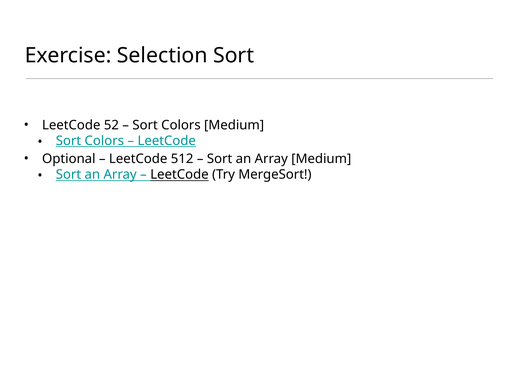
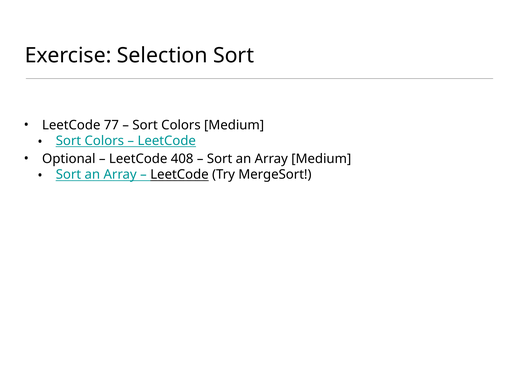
52: 52 -> 77 (111, 125)
512: 512 -> 408 (182, 159)
